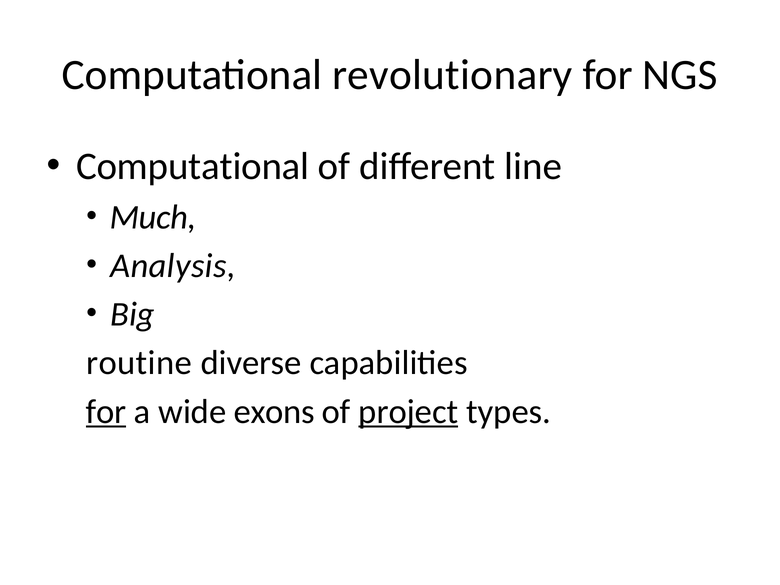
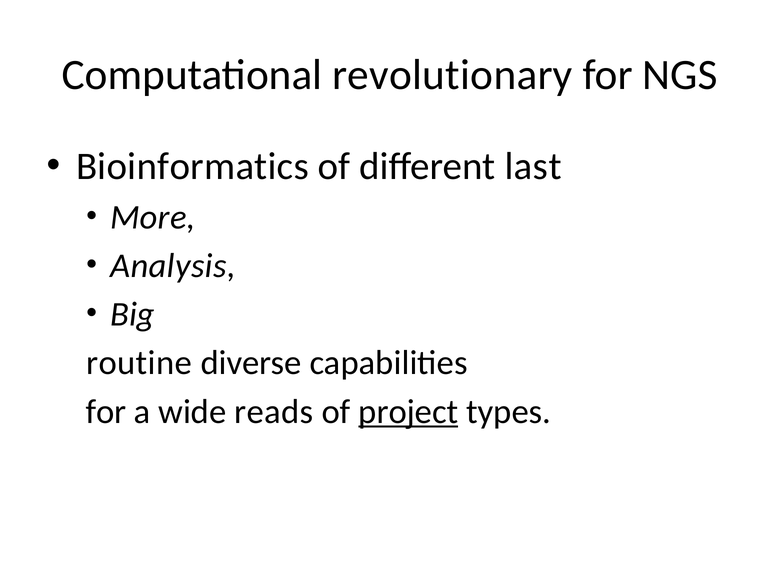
Computational: Computational -> Bioinformatics (192, 167)
line: line -> last (533, 167)
Much: Much -> More (153, 217)
for underline: present -> none (106, 412)
exons: exons -> reads (274, 412)
